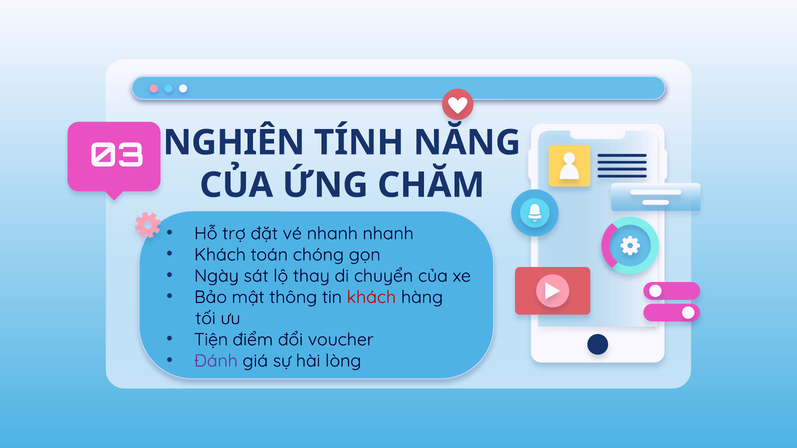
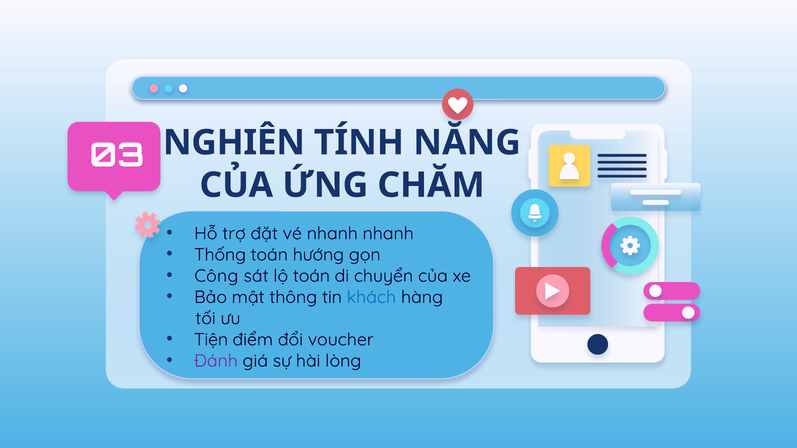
Khách: Khách -> Thống (220, 255)
chóng: chóng -> hướng (318, 255)
Ngày: Ngày -> Công (216, 276)
lộ thay: thay -> toán (311, 276)
khách colour: red -> blue (371, 297)
